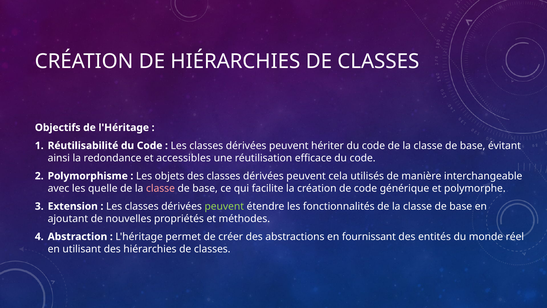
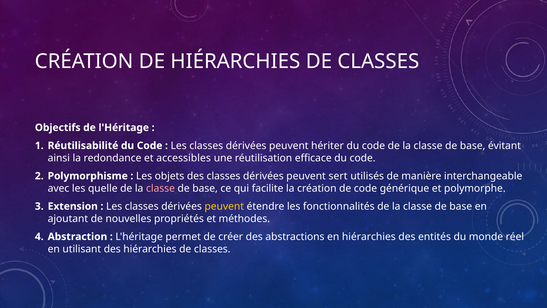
cela: cela -> sert (338, 176)
peuvent colour: light green -> yellow (224, 206)
en fournissant: fournissant -> hiérarchies (369, 236)
